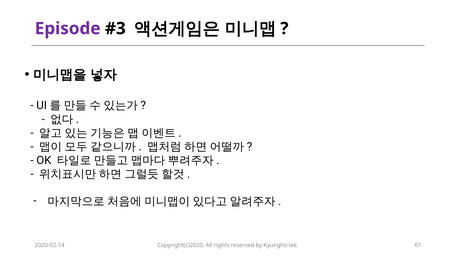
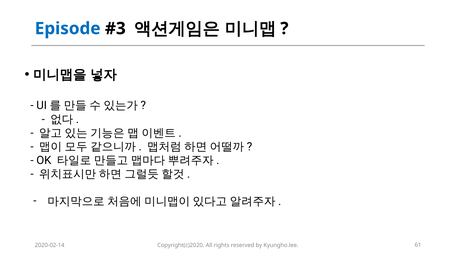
Episode colour: purple -> blue (68, 28)
